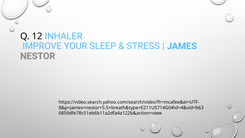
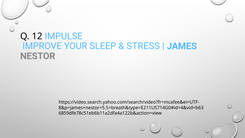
INHALER: INHALER -> IMPULSE (64, 36)
